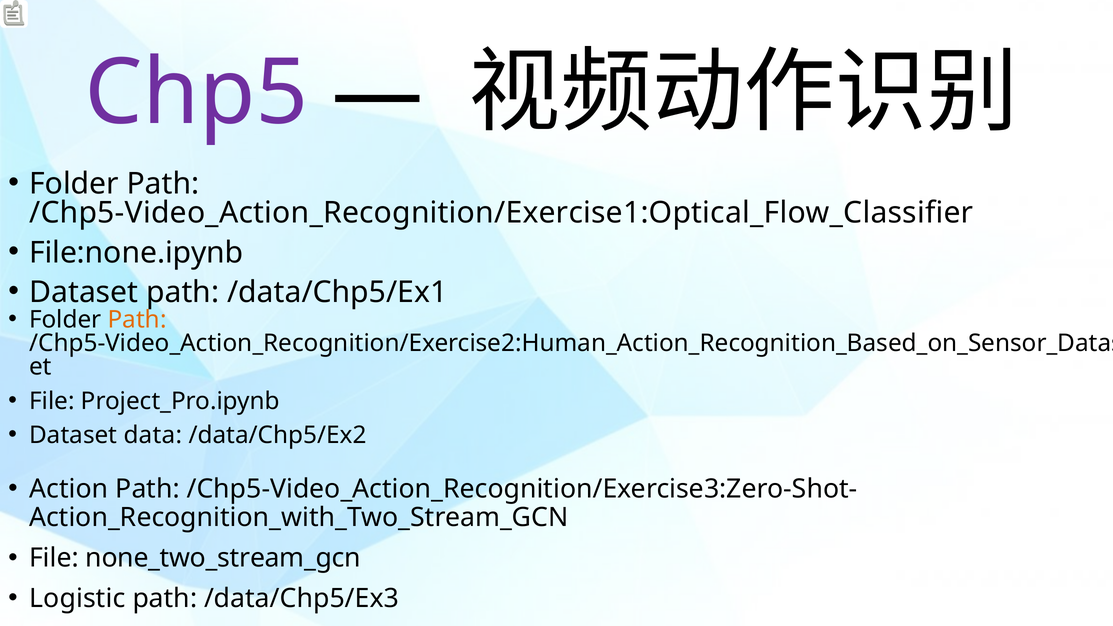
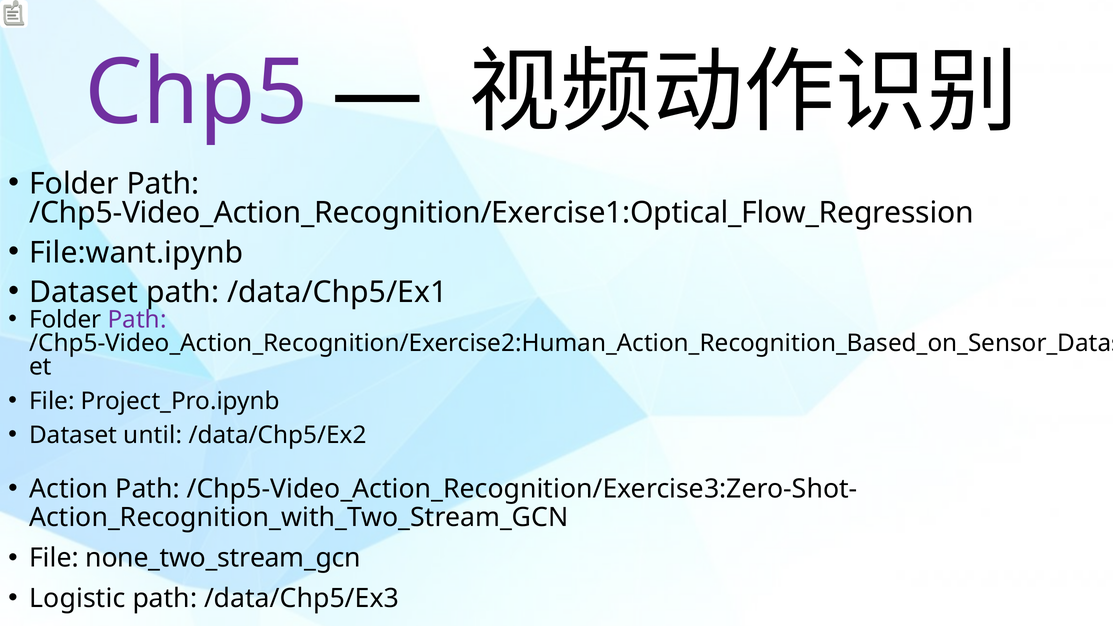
/Chp5-Video_Action_Recognition/Exercise1:Optical_Flow_Classifier: /Chp5-Video_Action_Recognition/Exercise1:Optical_Flow_Classifier -> /Chp5-Video_Action_Recognition/Exercise1:Optical_Flow_Regression (501, 213)
File:none.ipynb: File:none.ipynb -> File:want.ipynb (136, 253)
Path colour: orange -> purple (137, 320)
data: data -> until (153, 435)
